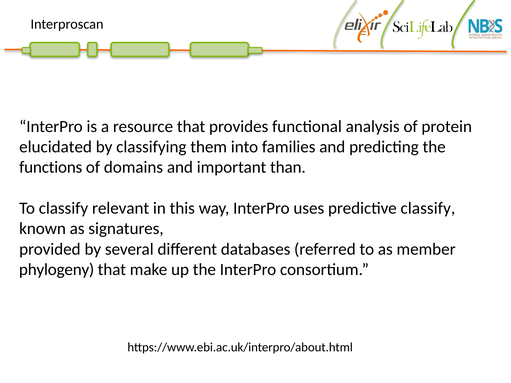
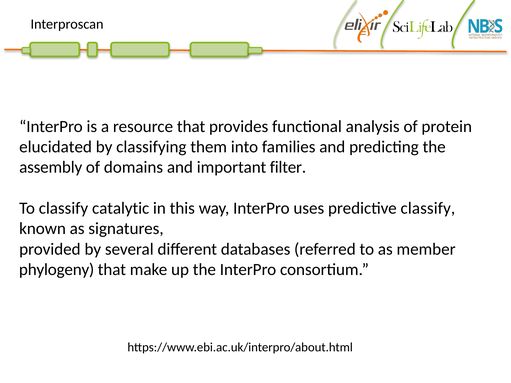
functions: functions -> assembly (51, 167)
than: than -> filter (288, 167)
relevant: relevant -> catalytic (121, 208)
